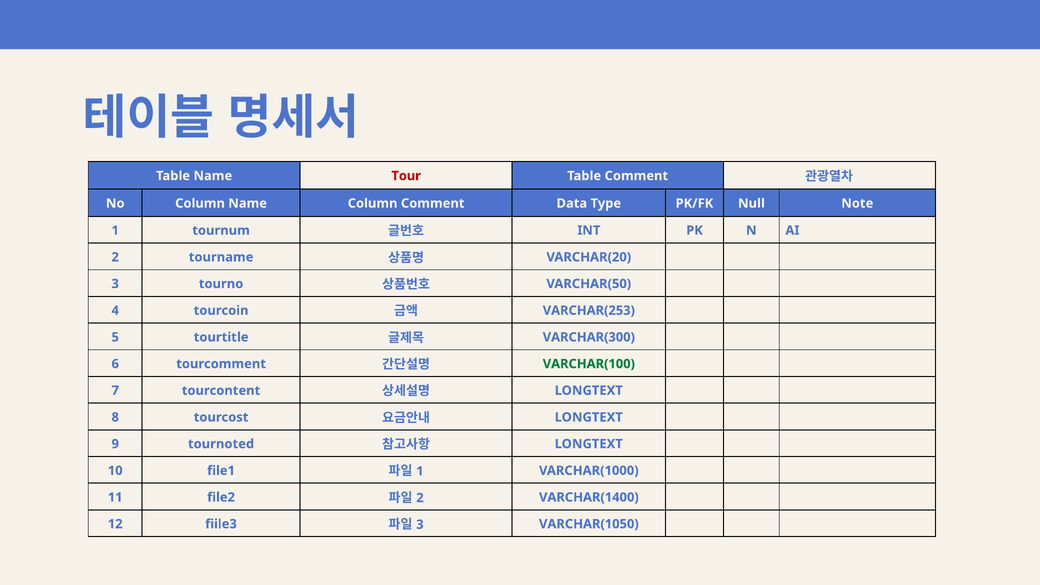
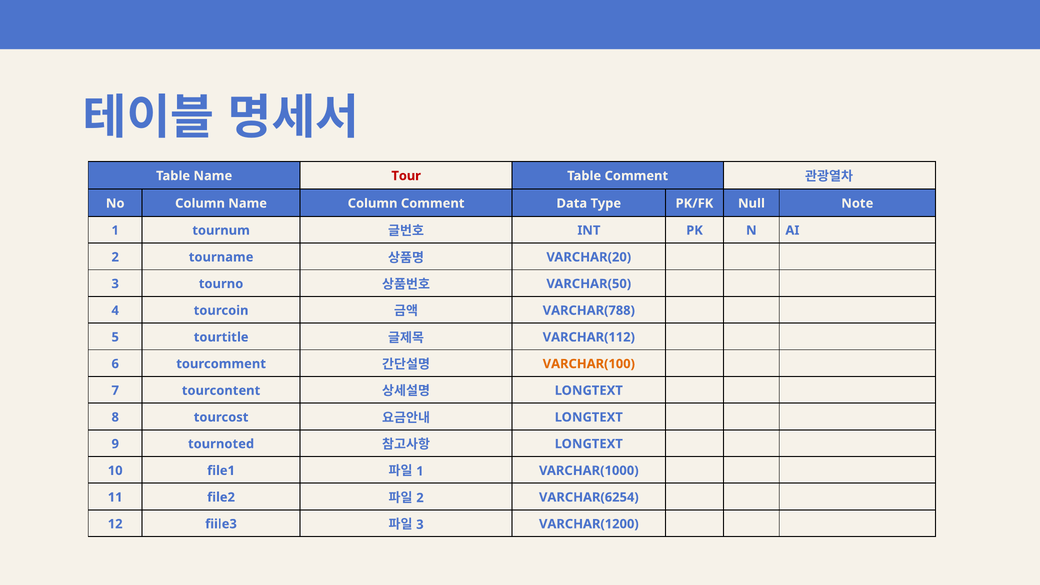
VARCHAR(253: VARCHAR(253 -> VARCHAR(788 (589, 311)
VARCHAR(300: VARCHAR(300 -> VARCHAR(112 (589, 337)
VARCHAR(100 colour: green -> orange (589, 364)
VARCHAR(1400: VARCHAR(1400 -> VARCHAR(6254 (589, 497)
VARCHAR(1050: VARCHAR(1050 -> VARCHAR(1200 (589, 524)
